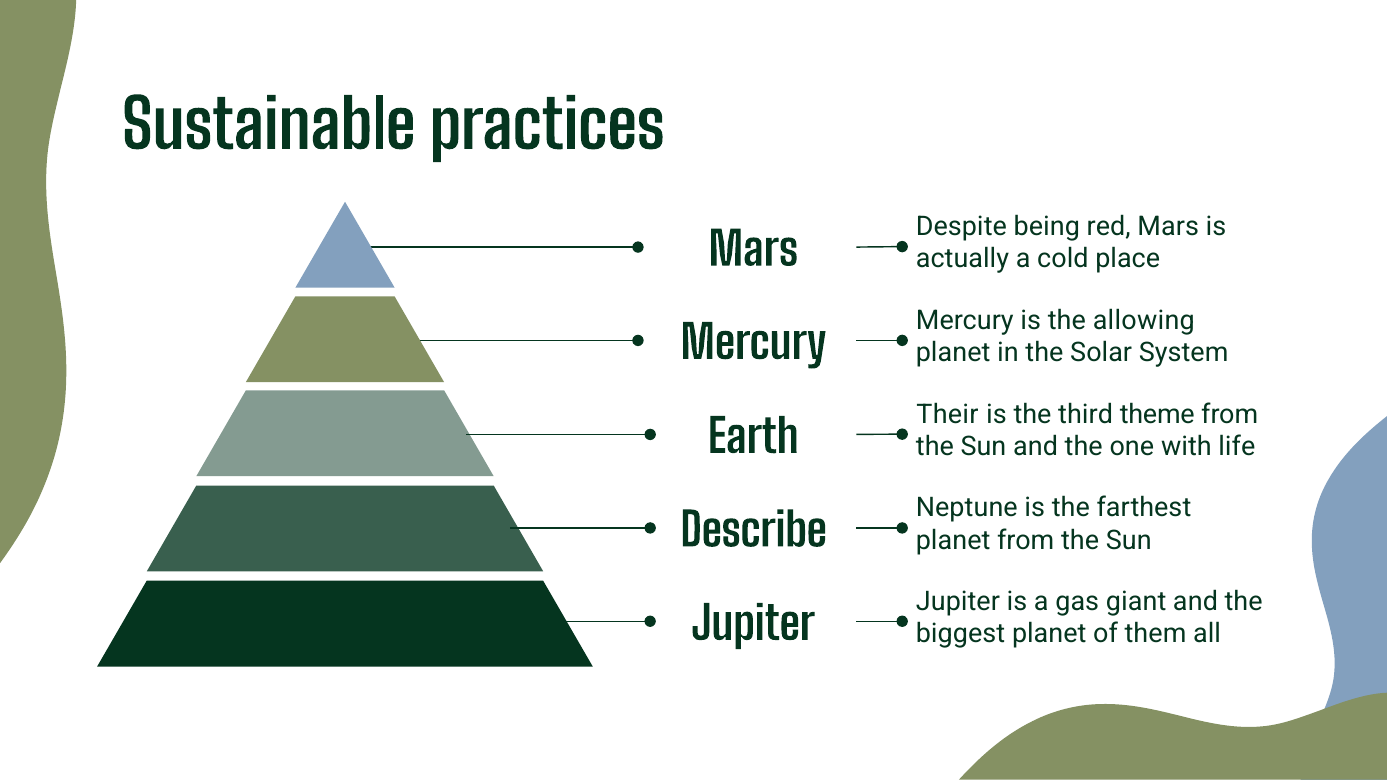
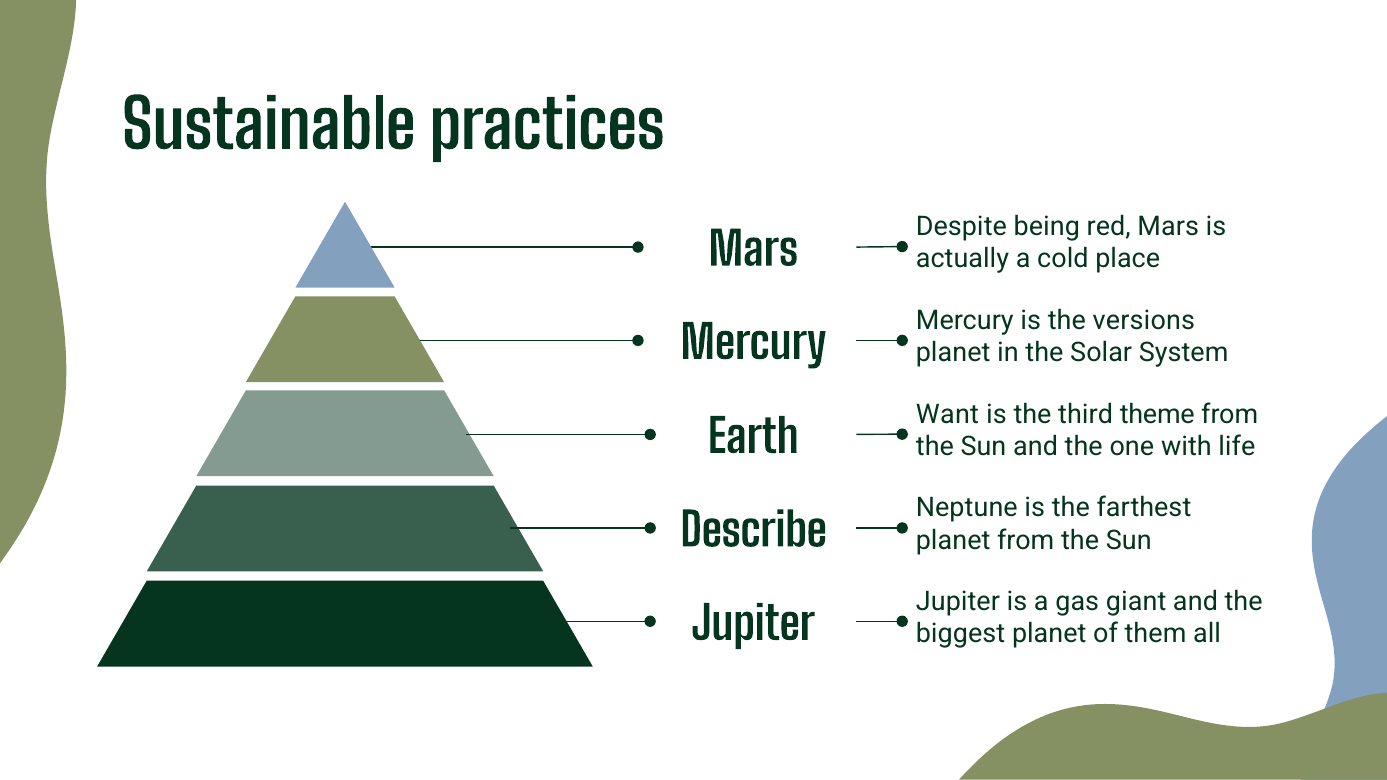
allowing: allowing -> versions (1144, 320)
Their: Their -> Want (948, 414)
